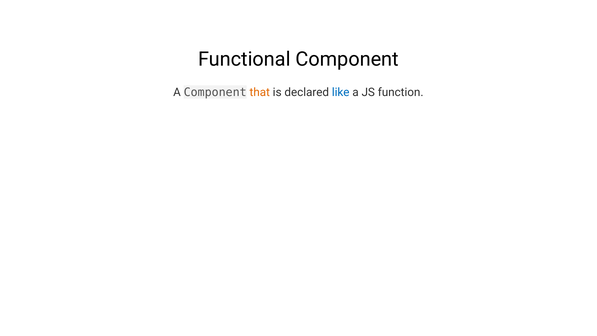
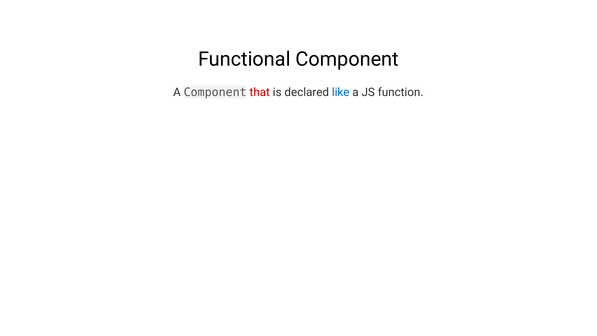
that colour: orange -> red (260, 92)
